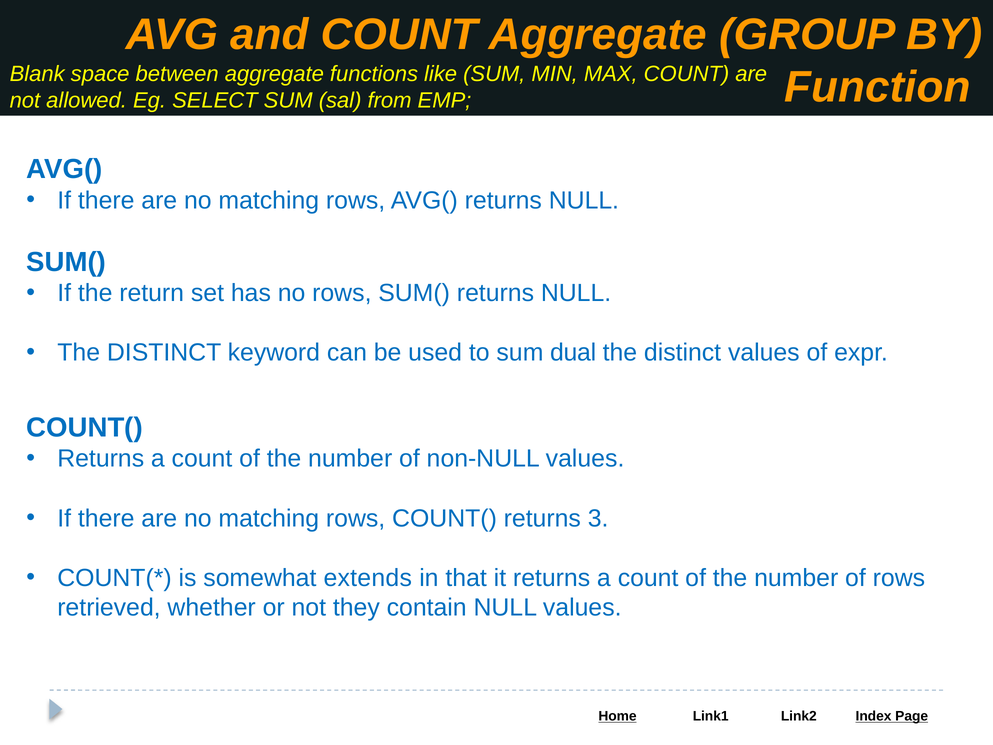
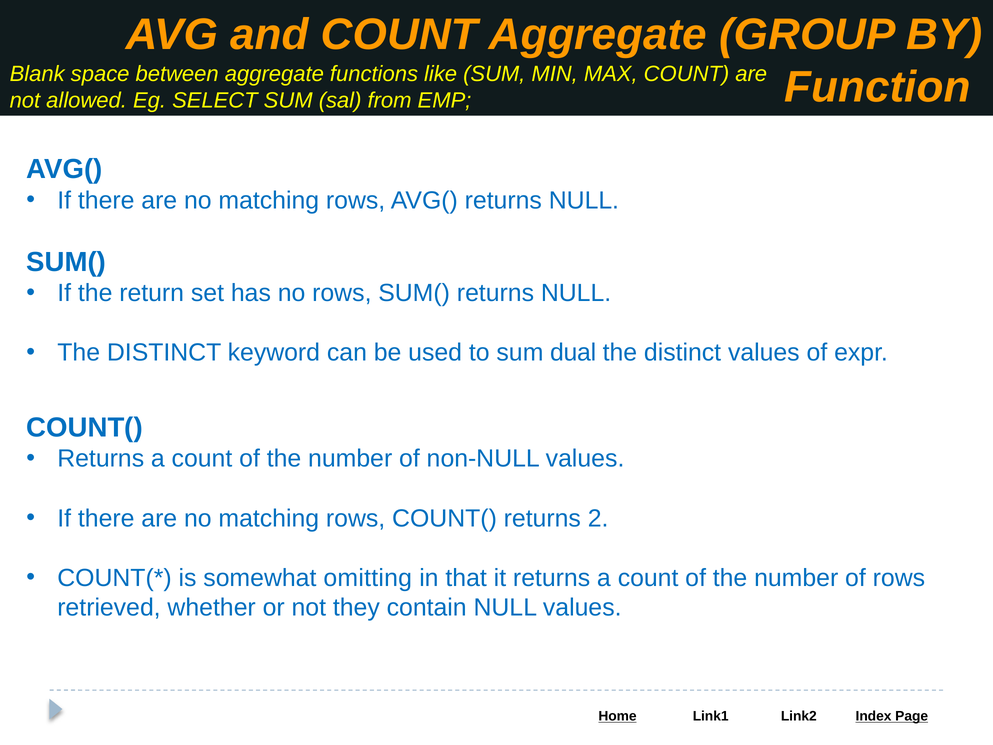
3: 3 -> 2 (598, 518)
extends: extends -> omitting (368, 578)
